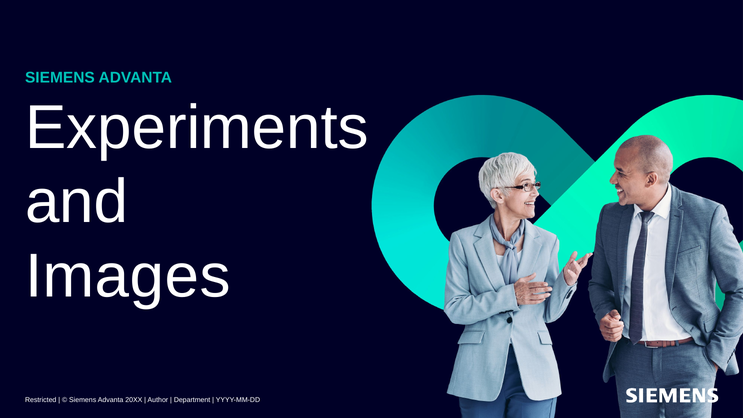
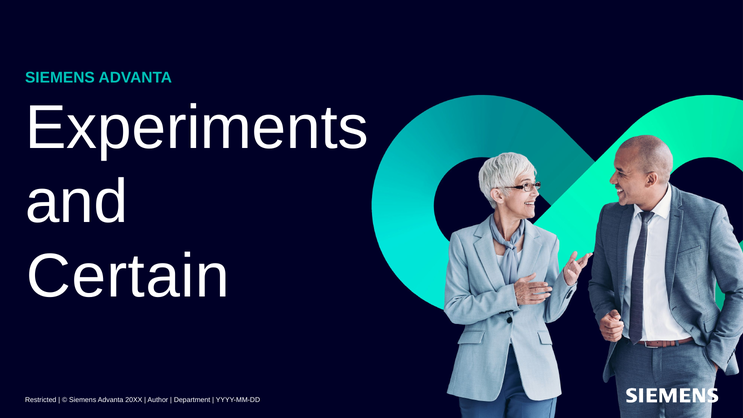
Images: Images -> Certain (128, 276)
